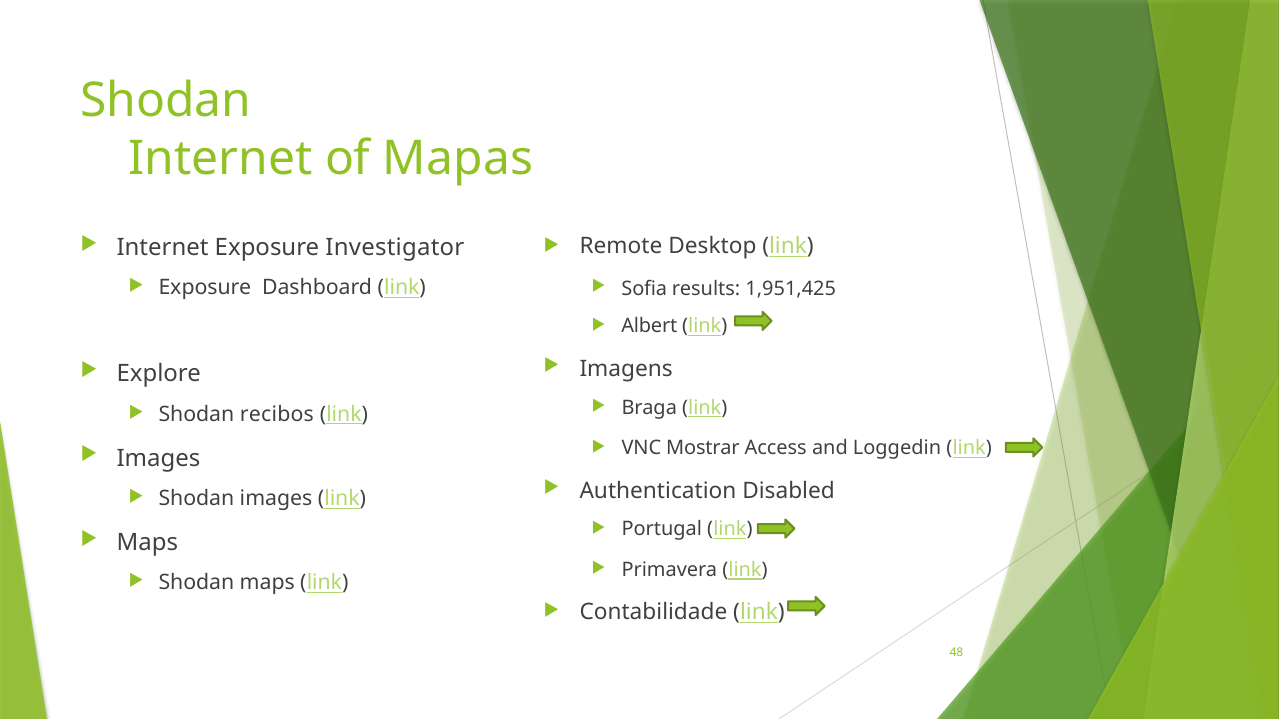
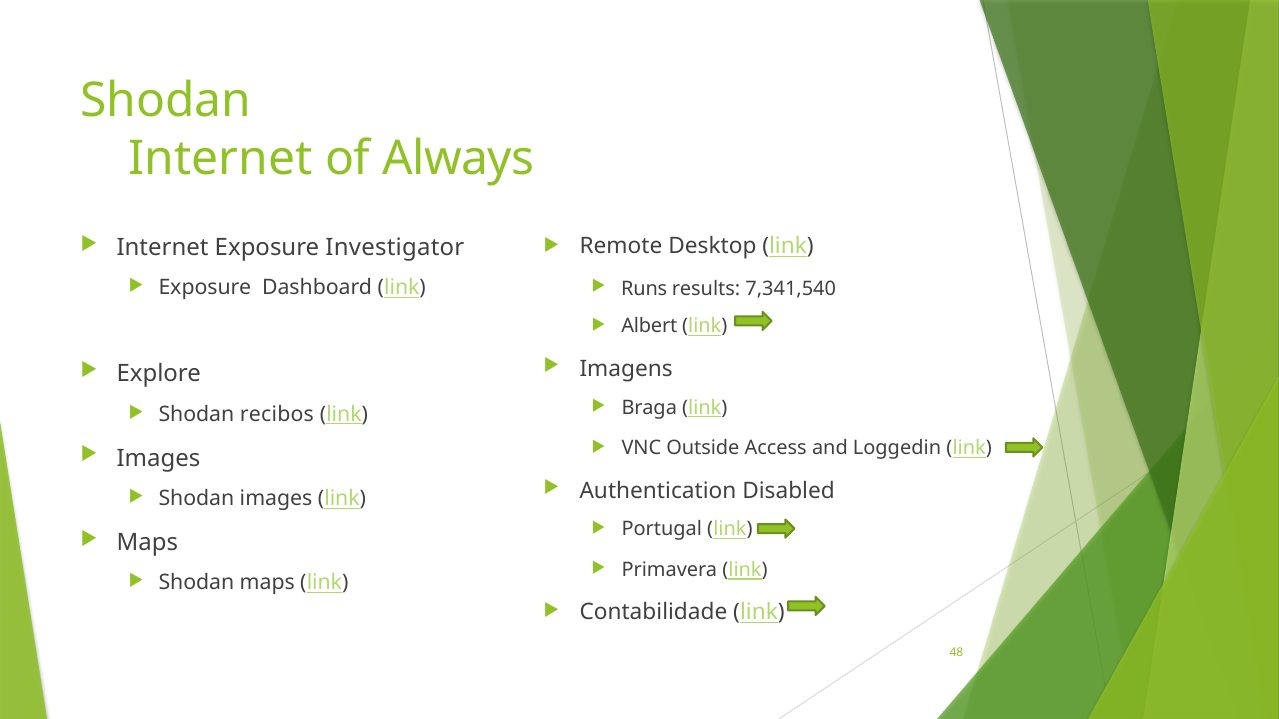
Mapas: Mapas -> Always (459, 158)
Sofia: Sofia -> Runs (644, 289)
1,951,425: 1,951,425 -> 7,341,540 (791, 289)
Mostrar: Mostrar -> Outside (703, 448)
